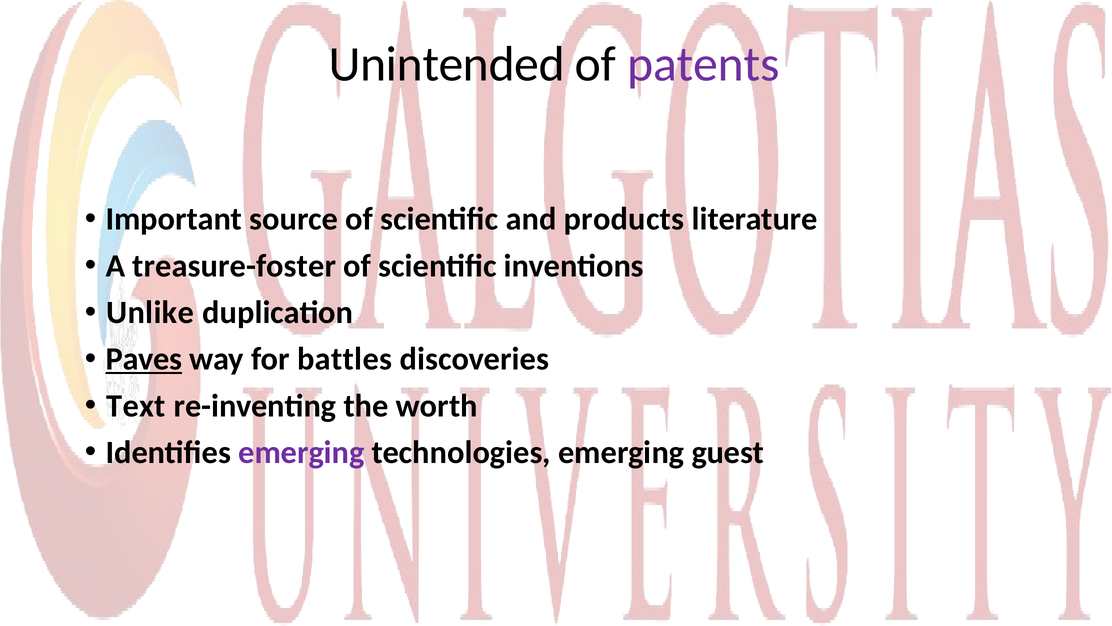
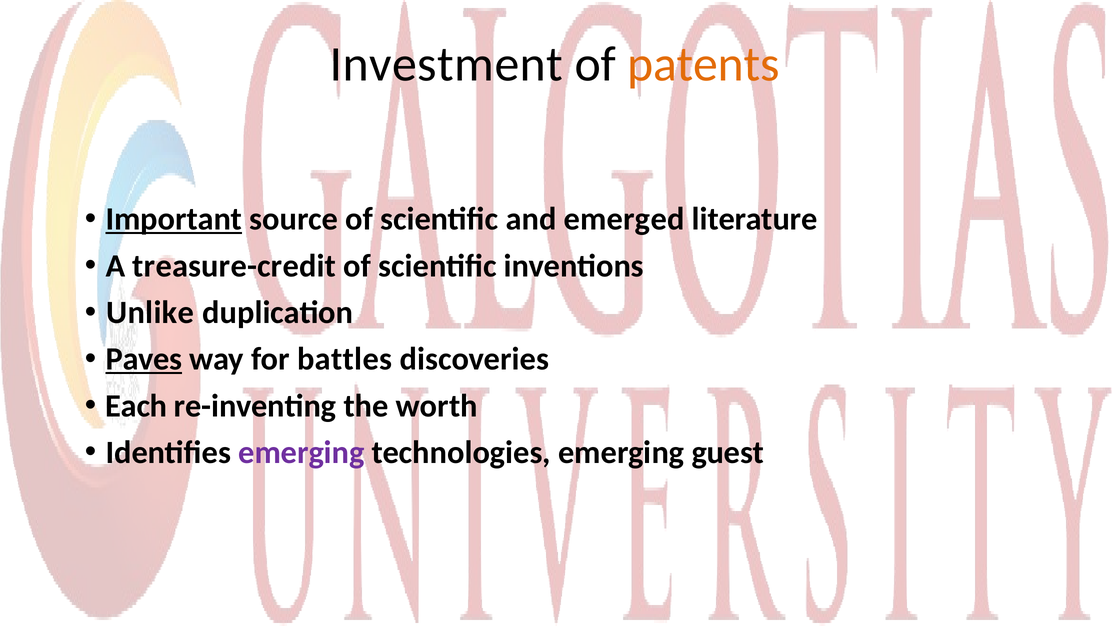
Unintended: Unintended -> Investment (446, 64)
patents colour: purple -> orange (704, 64)
Important underline: none -> present (174, 219)
products: products -> emerged (624, 219)
treasure-foster: treasure-foster -> treasure-credit (234, 266)
Text: Text -> Each (136, 406)
